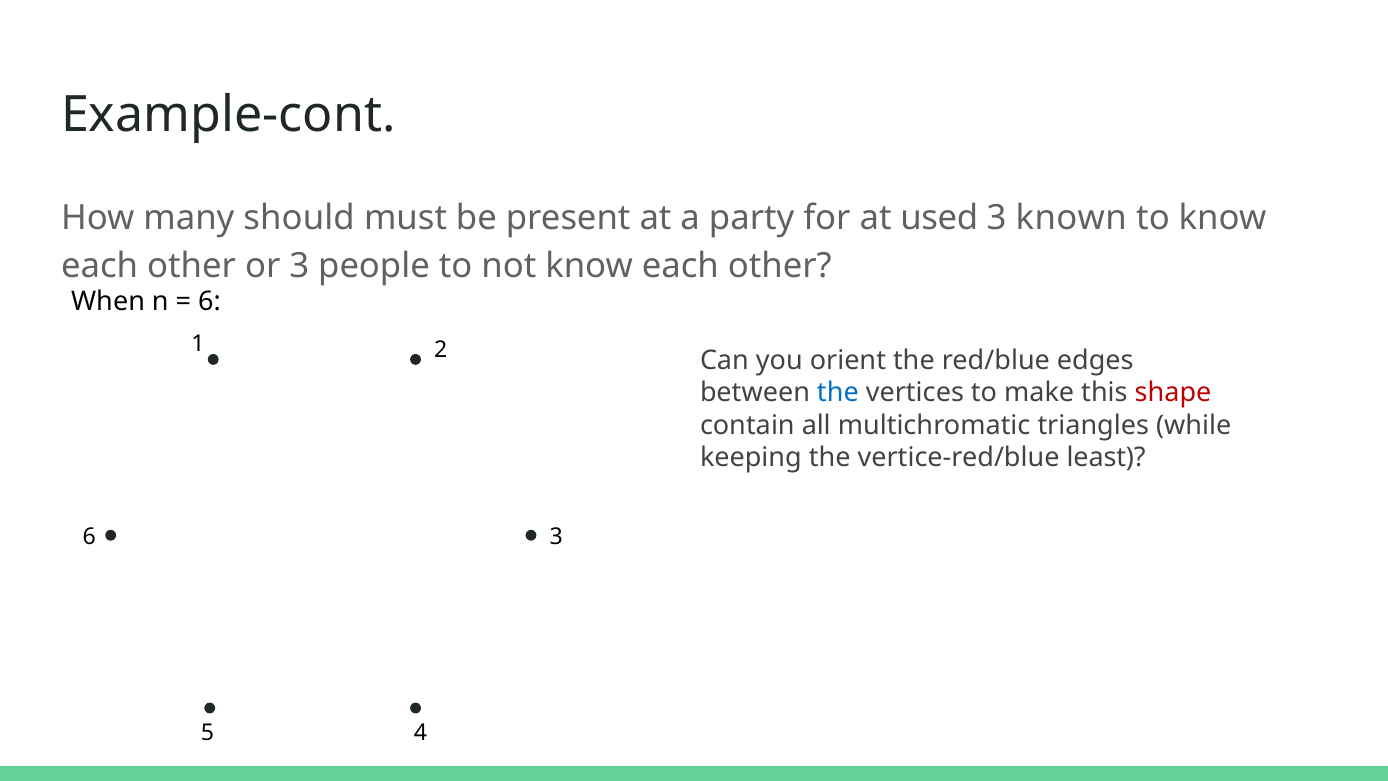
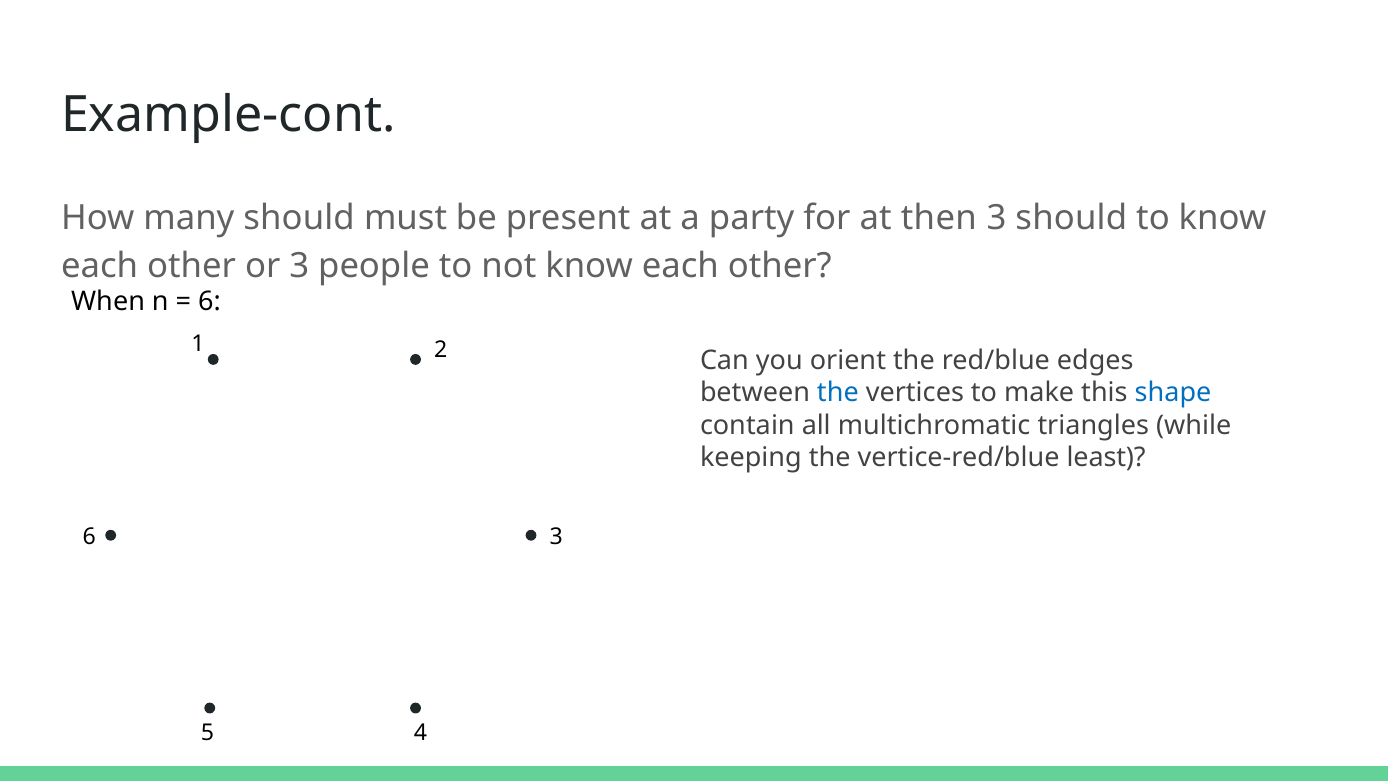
used: used -> then (939, 218)
3 known: known -> should (1071, 218)
shape colour: red -> blue (1173, 393)
